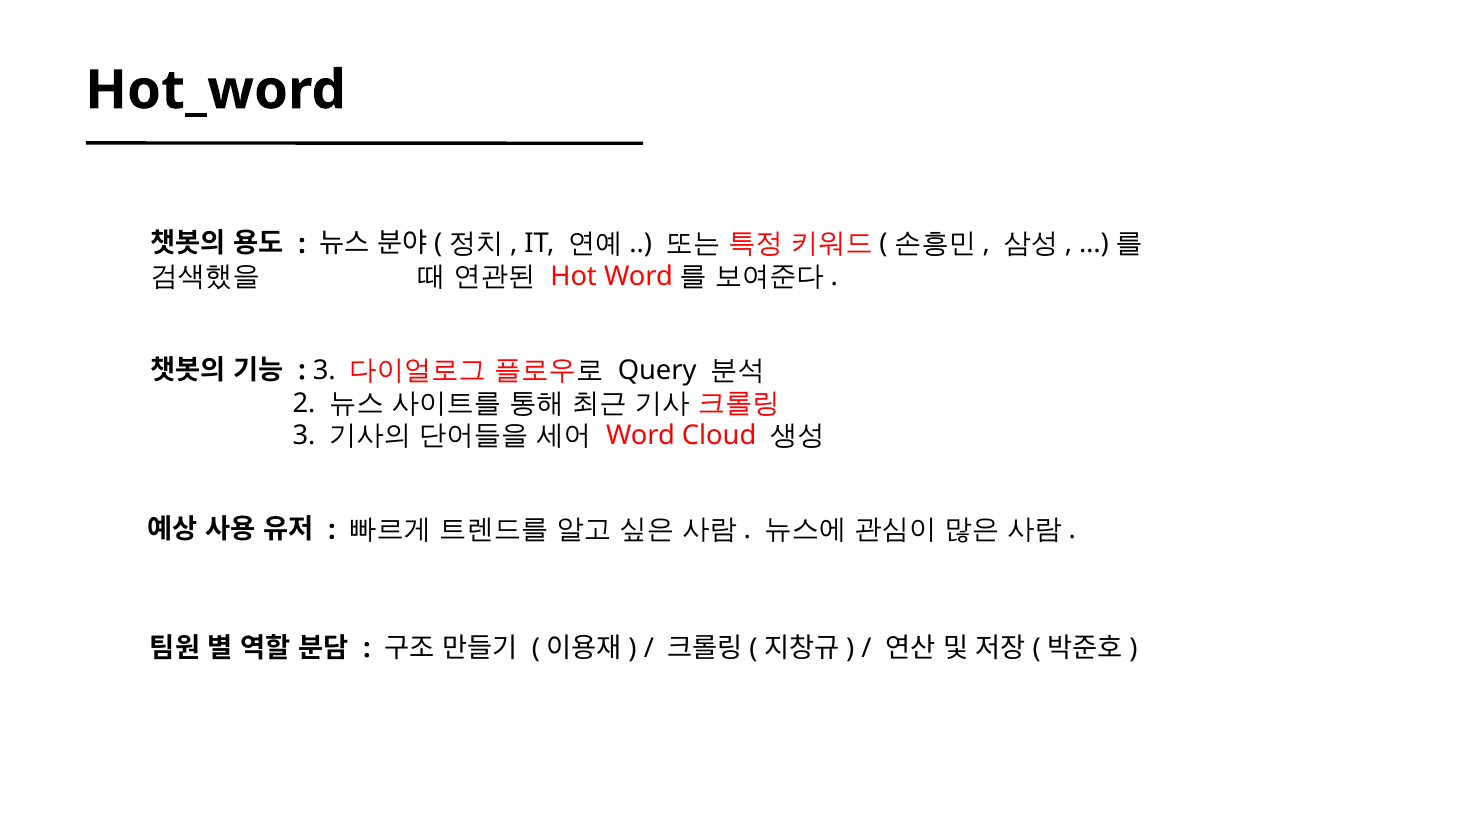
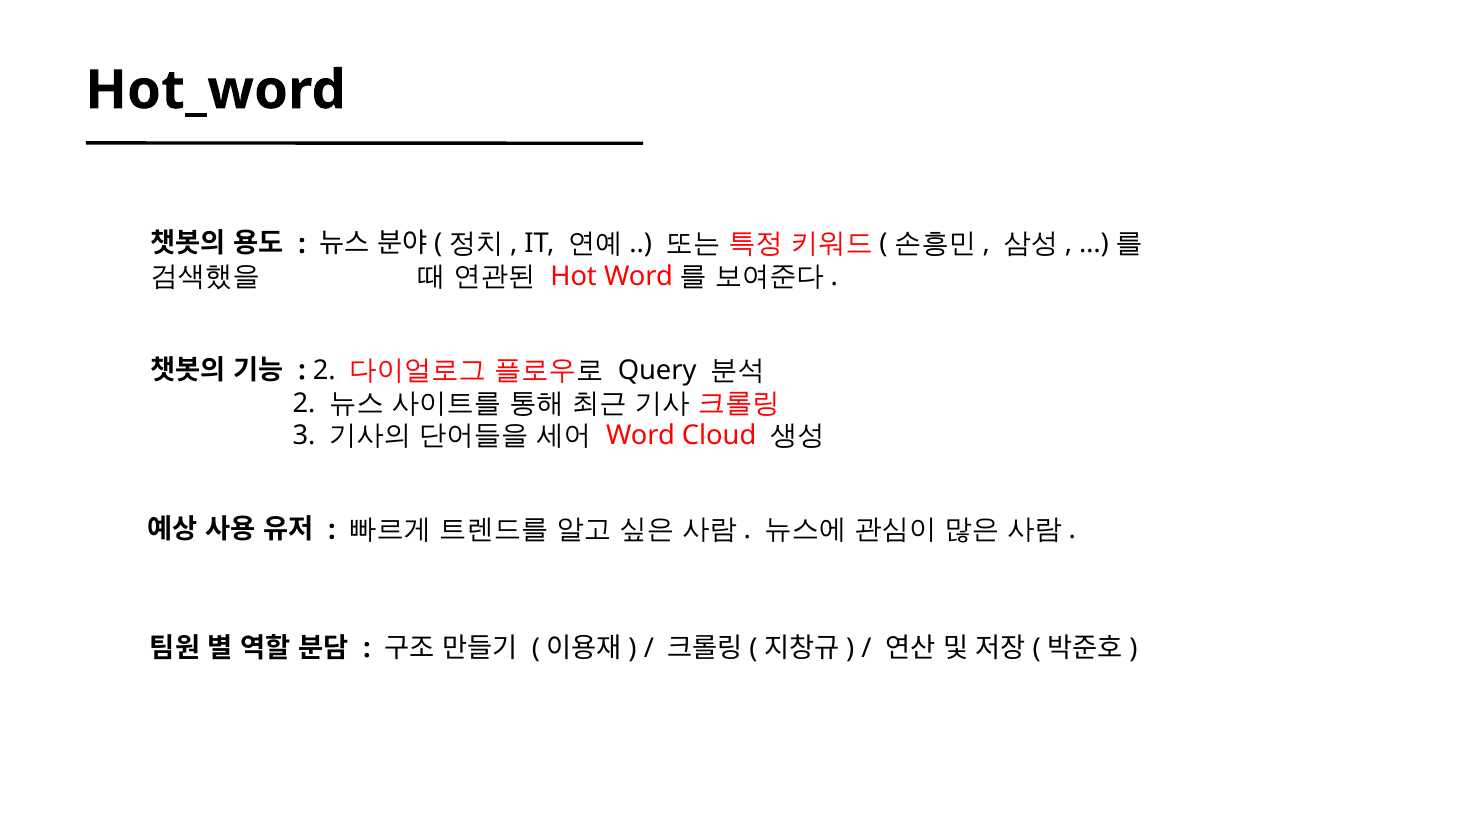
3: 3 -> 2 (324, 371)
